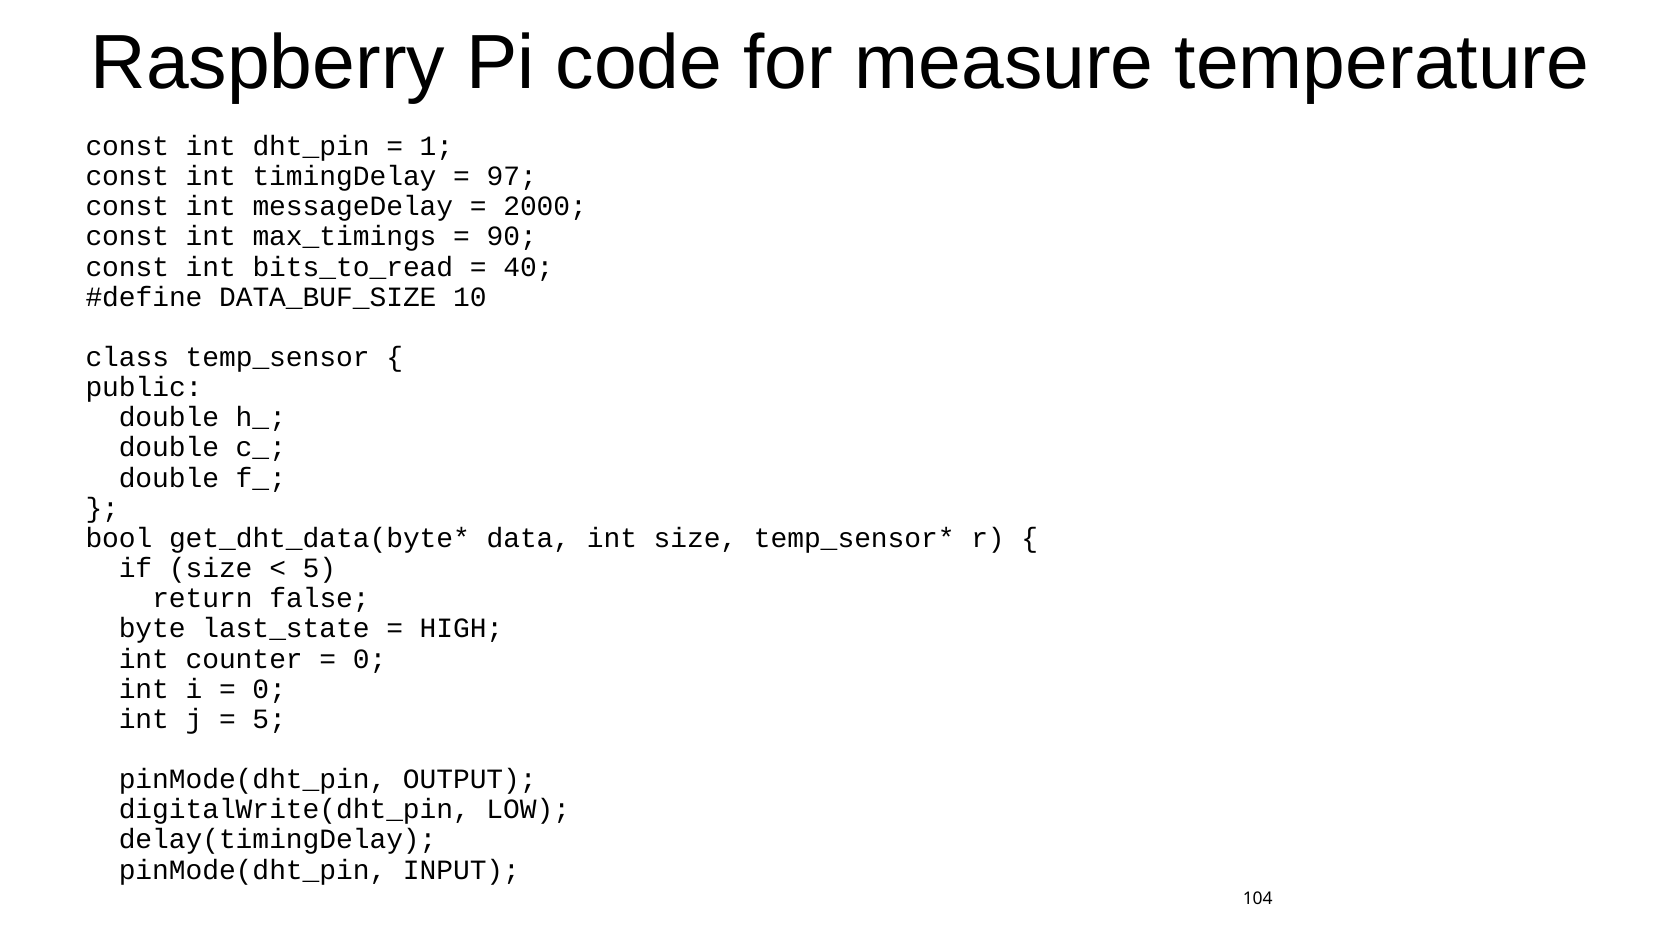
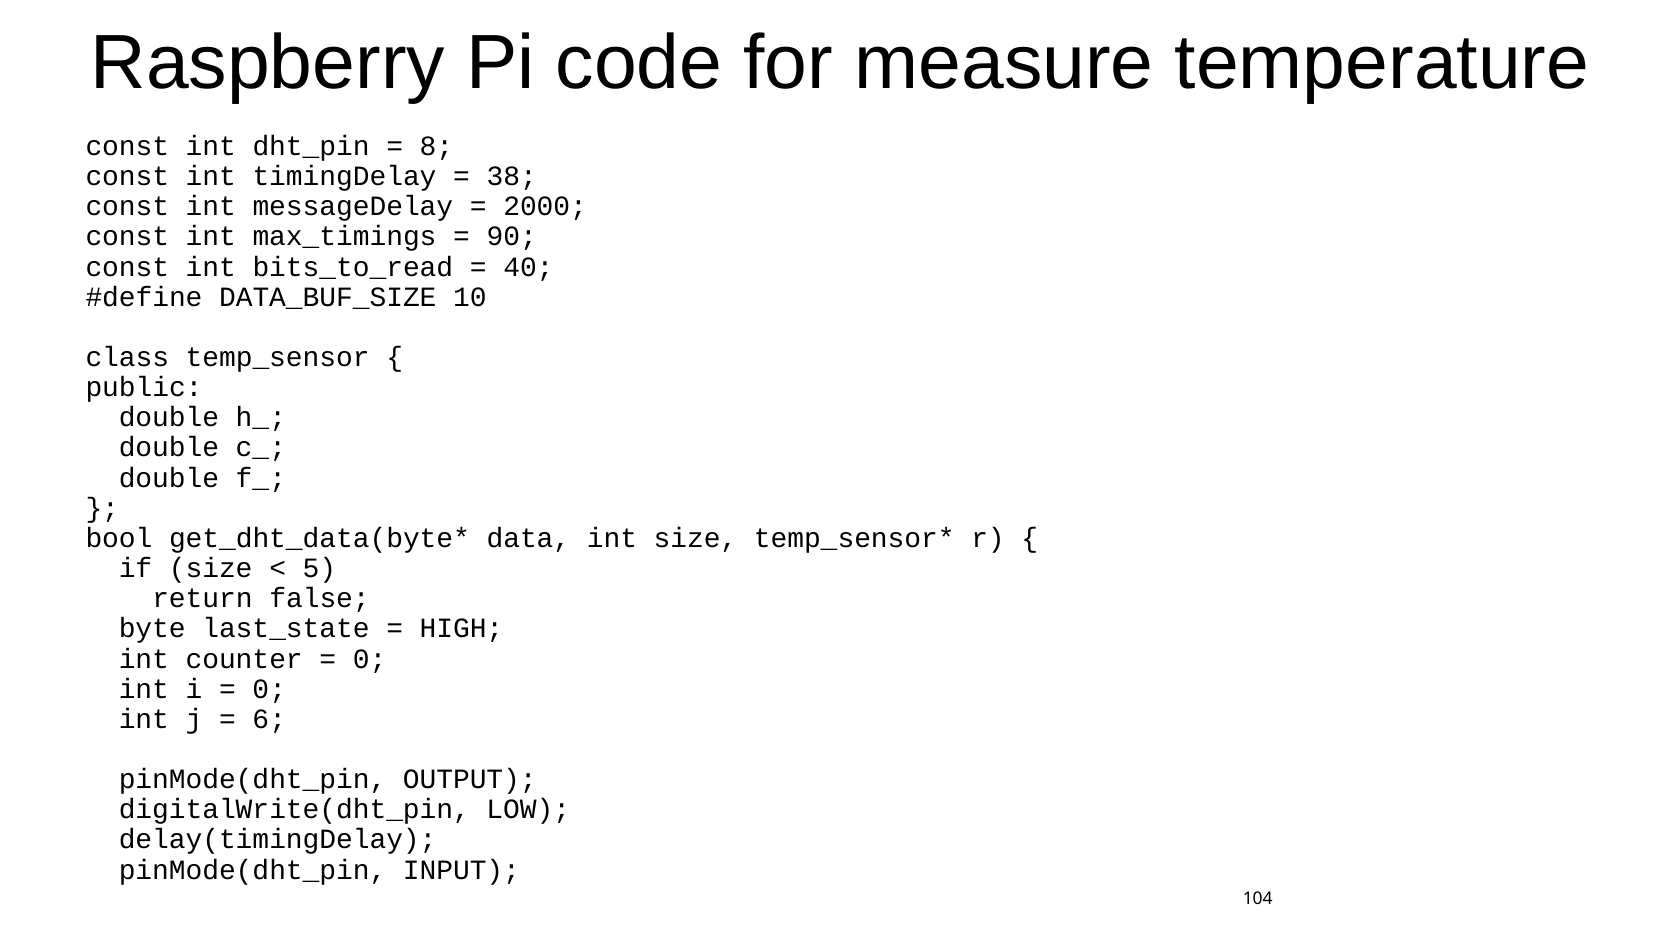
1: 1 -> 8 (436, 146)
97: 97 -> 38 (512, 177)
5: 5 -> 6 (269, 719)
